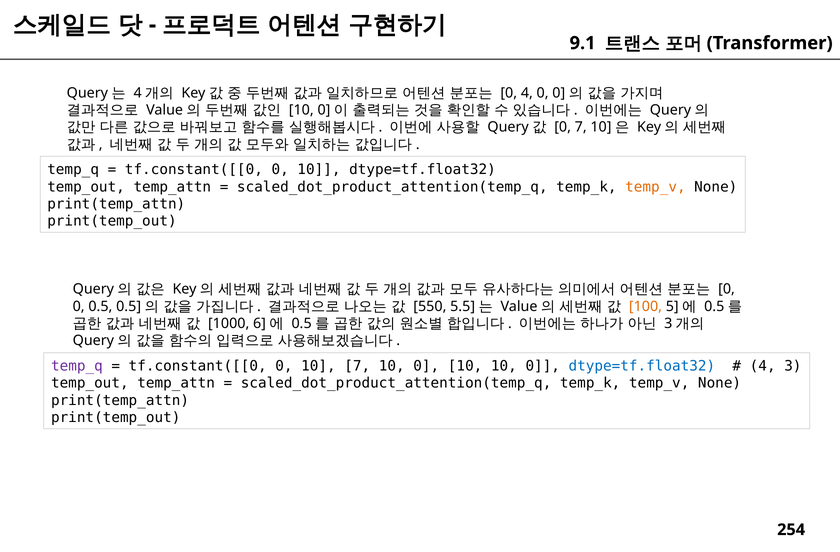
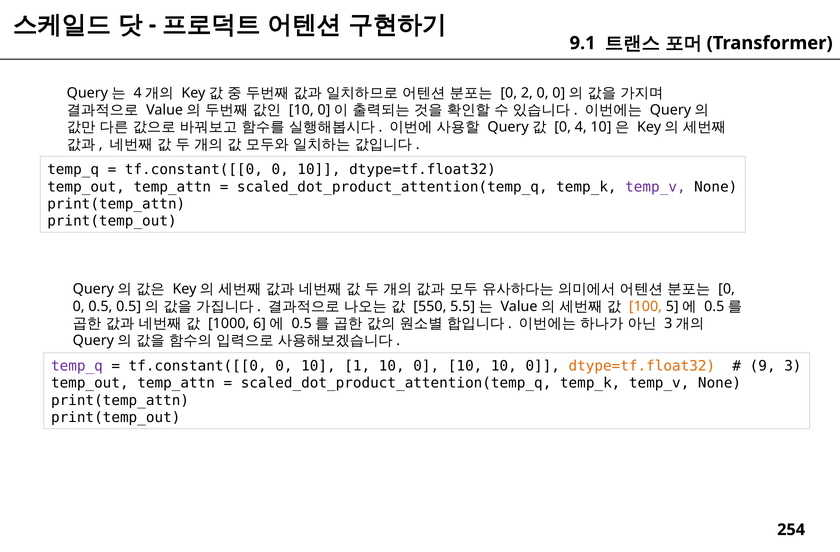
0 4: 4 -> 2 (527, 93)
0 7: 7 -> 4 (581, 127)
temp_v colour: orange -> purple (655, 187)
10 7: 7 -> 1 (357, 366)
dtype=tf.float32 colour: blue -> orange (642, 366)
4: 4 -> 9 (763, 366)
